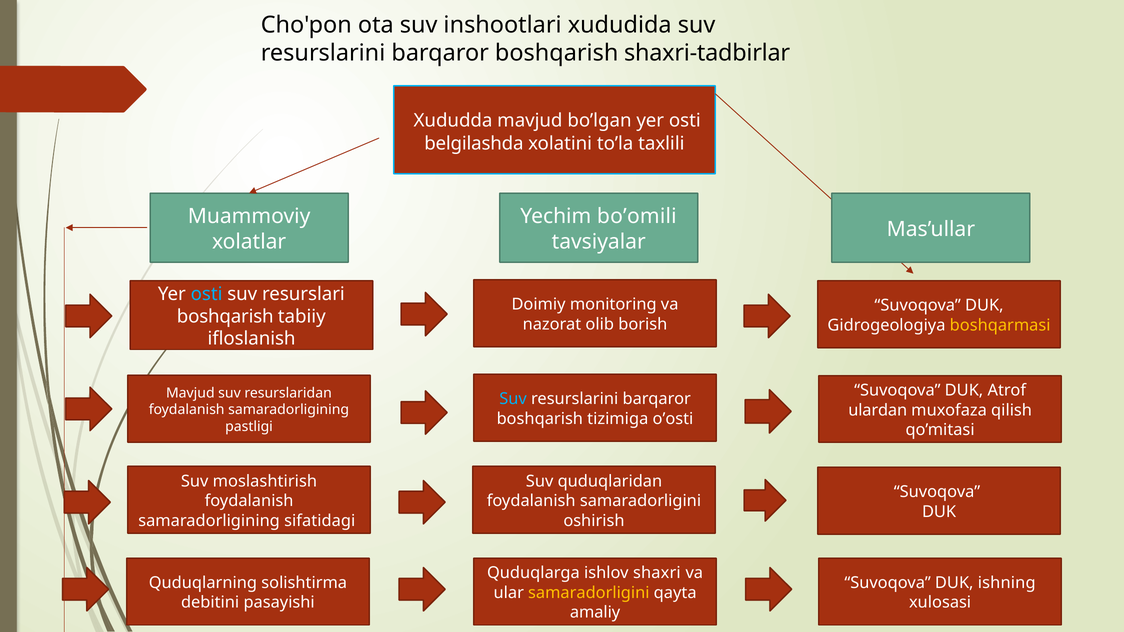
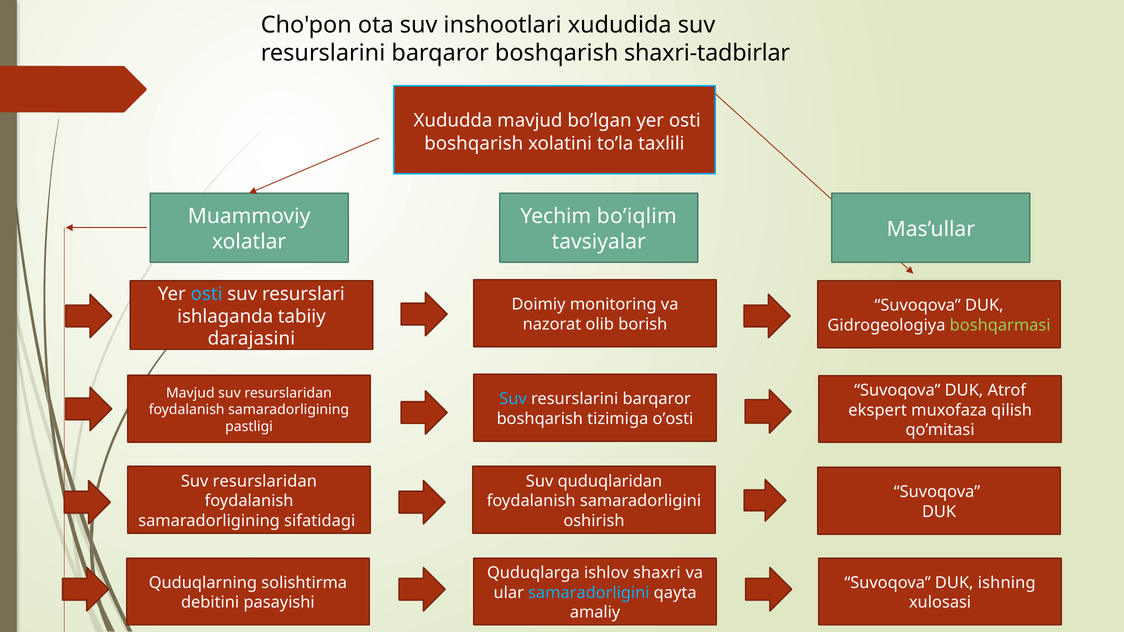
belgilashda: belgilashda -> boshqarish (474, 144)
bo’omili: bo’omili -> bo’iqlim (637, 217)
boshqarish: boshqarish -> ishlaganda (225, 316)
boshqarmasi colour: yellow -> light green (1000, 325)
ifloslanish: ifloslanish -> darajasini (251, 339)
ulardan: ulardan -> ekspert (878, 410)
moslashtirish: moslashtirish -> resurslaridan (265, 482)
samaradorligini colour: yellow -> light blue (589, 593)
